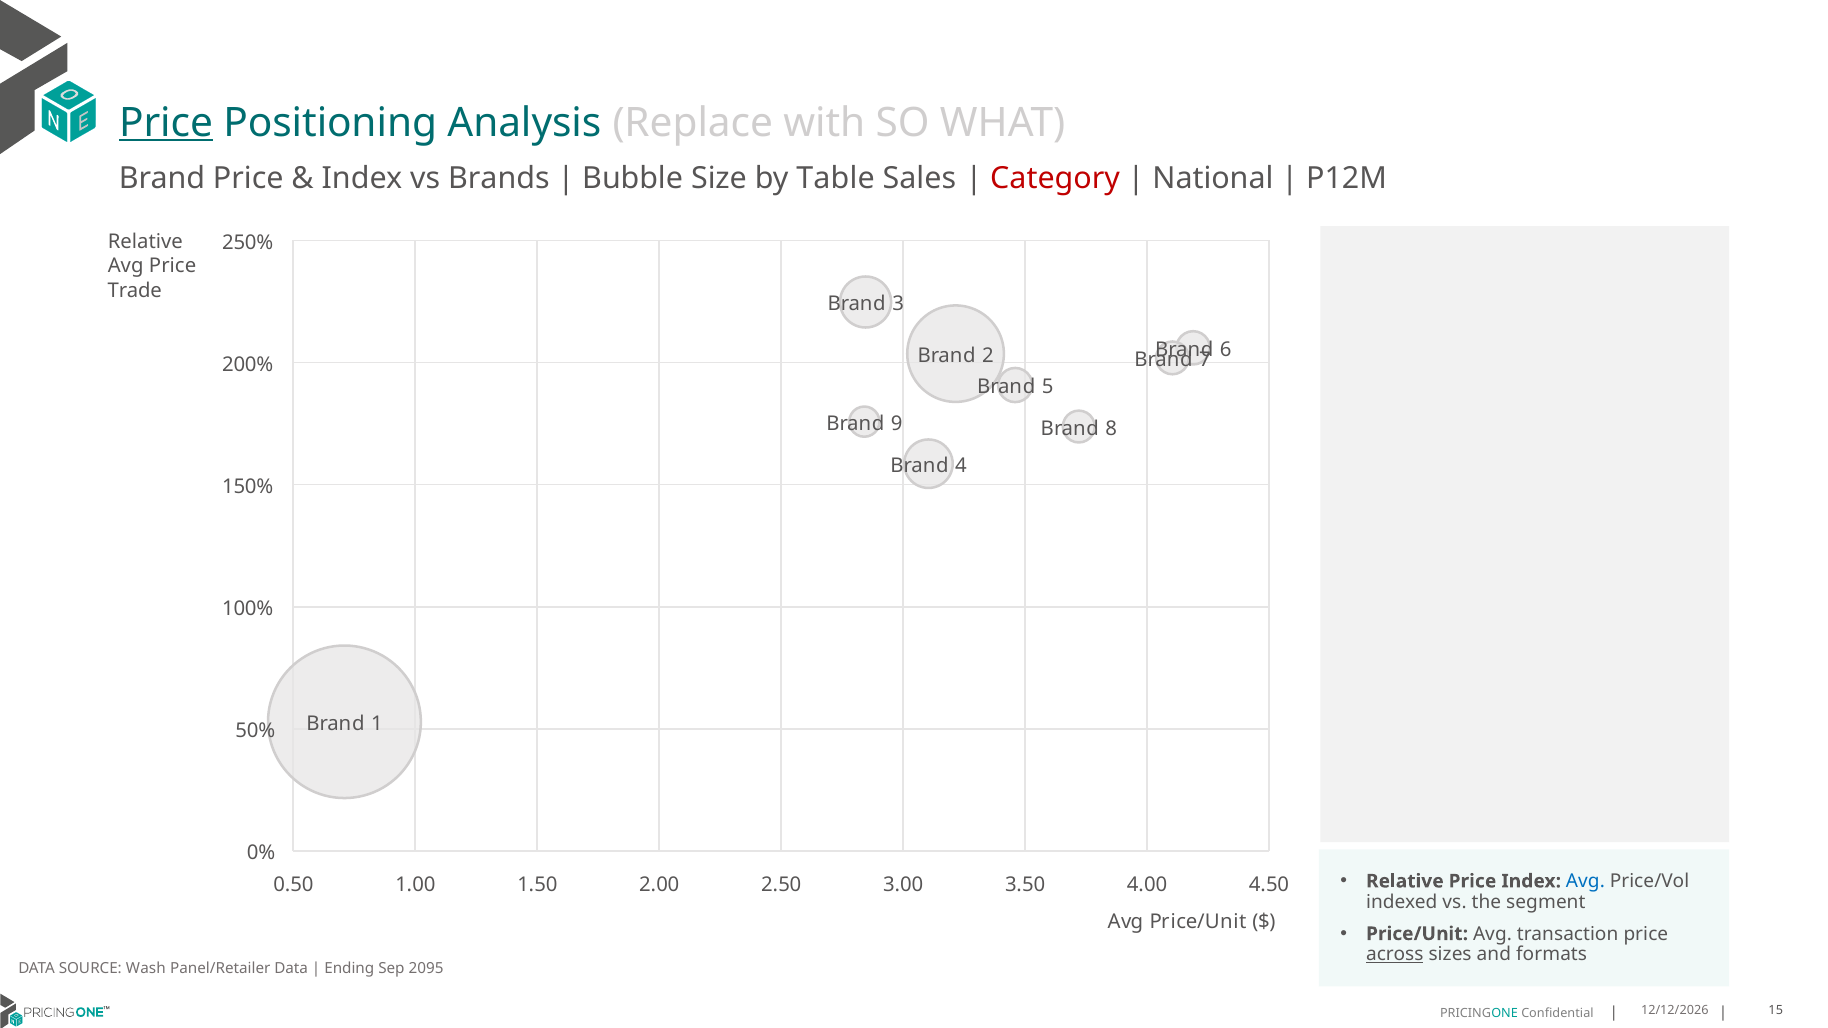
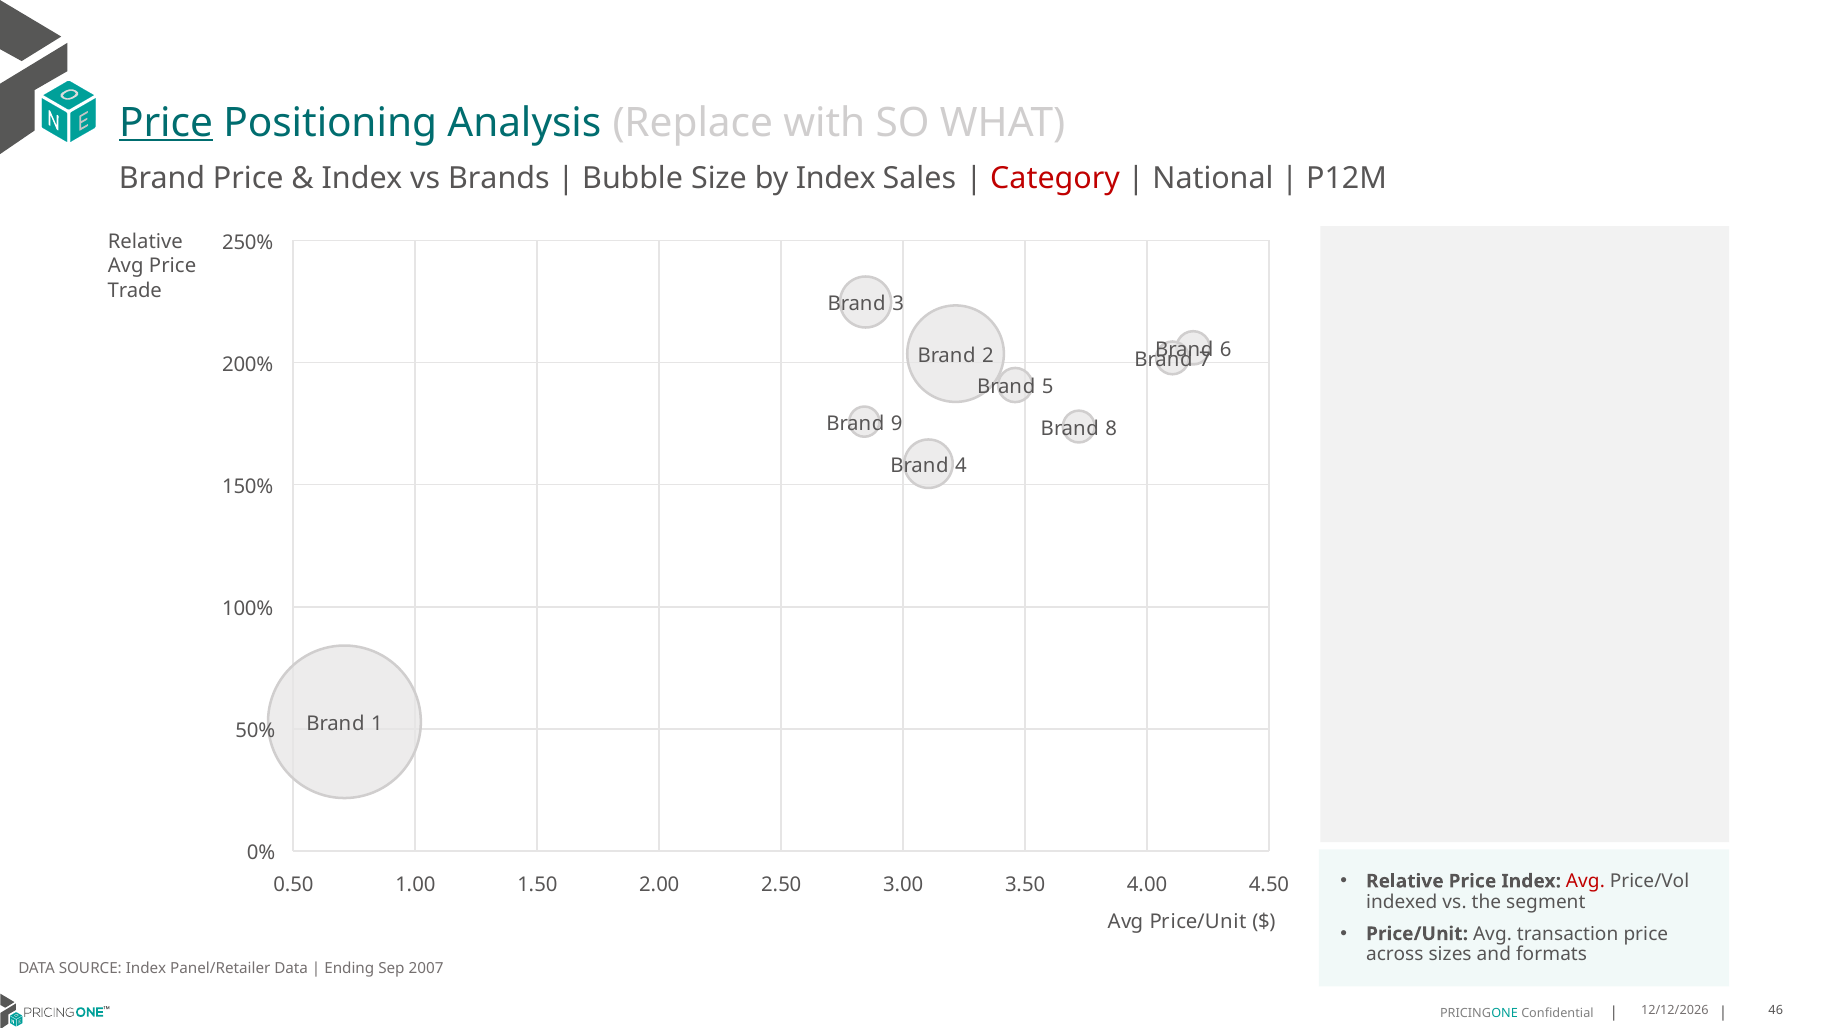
by Table: Table -> Index (836, 178)
Avg colour: blue -> red (1585, 881)
across underline: present -> none (1395, 955)
SOURCE Wash: Wash -> Index (146, 968)
2095: 2095 -> 2007 (426, 968)
15: 15 -> 46 (1776, 1011)
